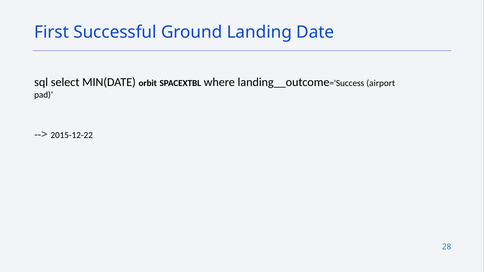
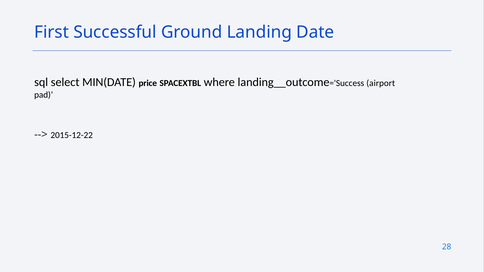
orbit: orbit -> price (148, 83)
